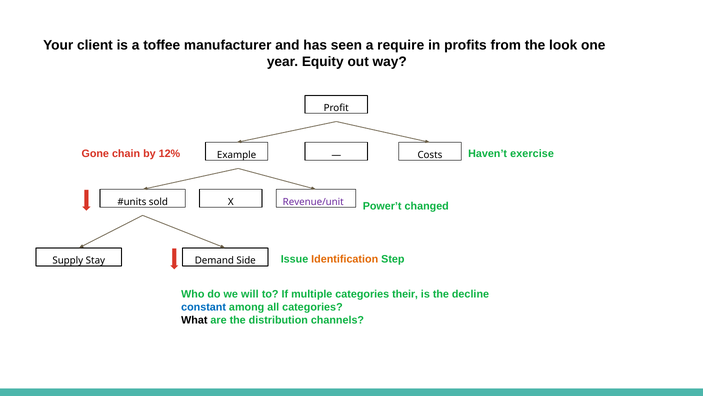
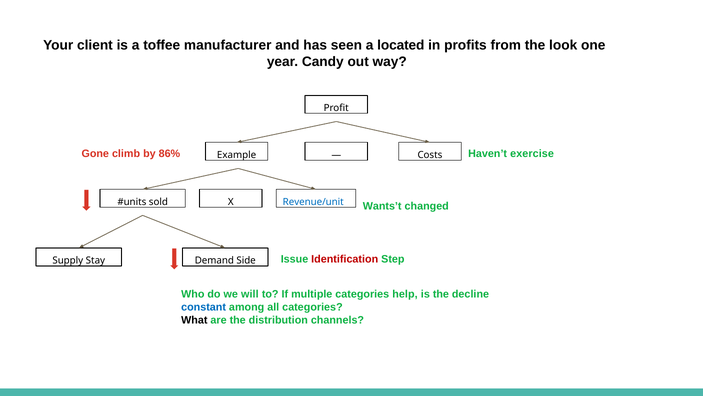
require: require -> located (401, 45)
Equity: Equity -> Candy (323, 61)
chain: chain -> climb (126, 153)
12%: 12% -> 86% (169, 153)
Revenue/unit colour: purple -> blue (313, 202)
Power’t: Power’t -> Wants’t (382, 206)
Identiﬁcation colour: orange -> red (345, 259)
their: their -> help (405, 294)
